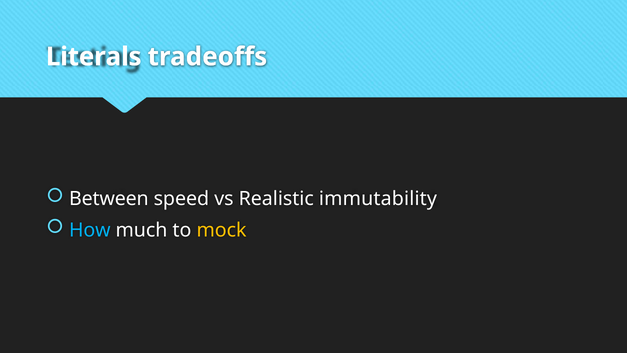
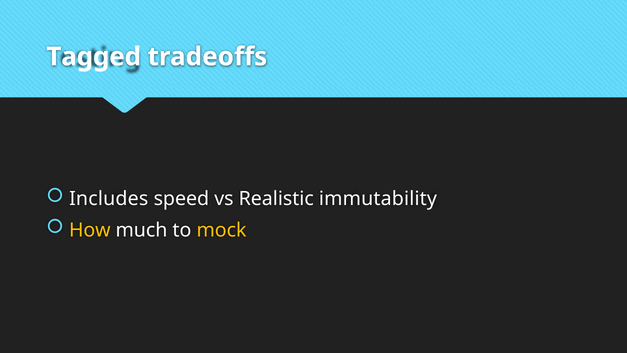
Literals: Literals -> Tagged (94, 57)
Between: Between -> Includes (109, 199)
How colour: light blue -> yellow (90, 230)
